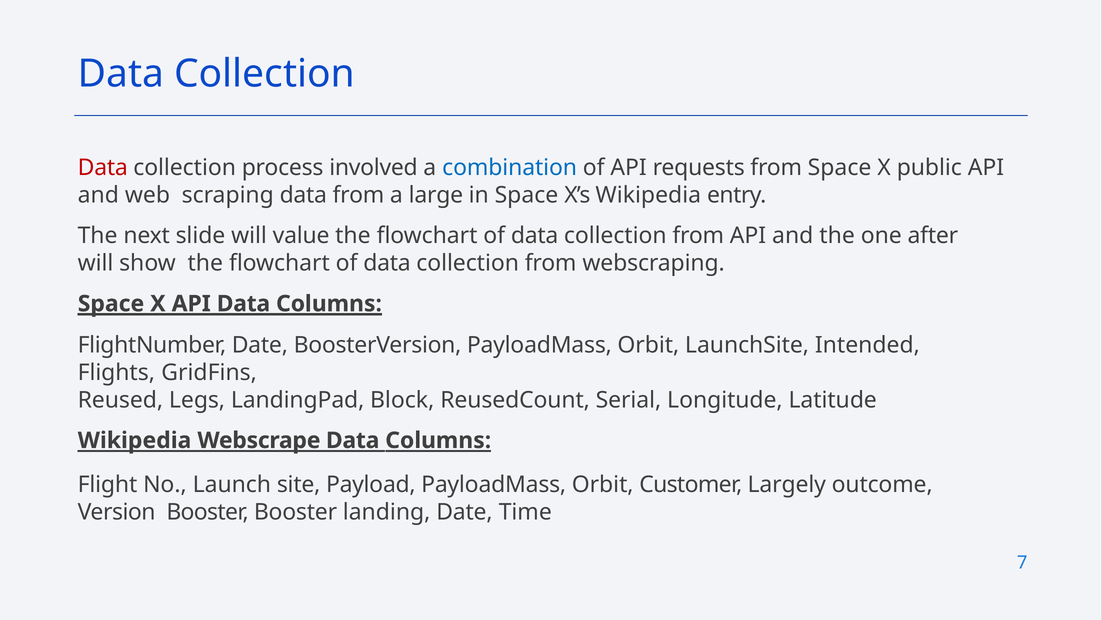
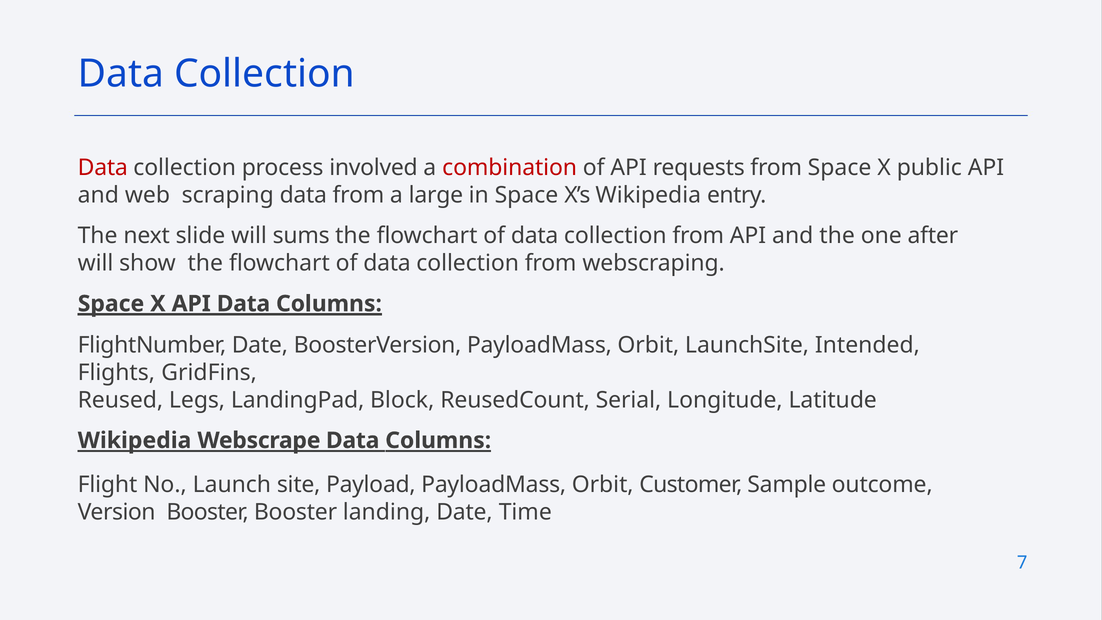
combination colour: blue -> red (510, 168)
value: value -> sums (301, 235)
Largely: Largely -> Sample (787, 484)
